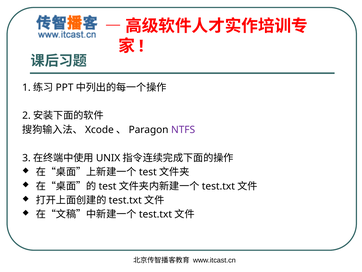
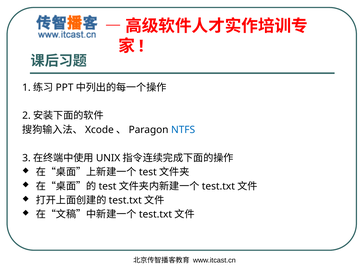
NTFS colour: purple -> blue (183, 130)
